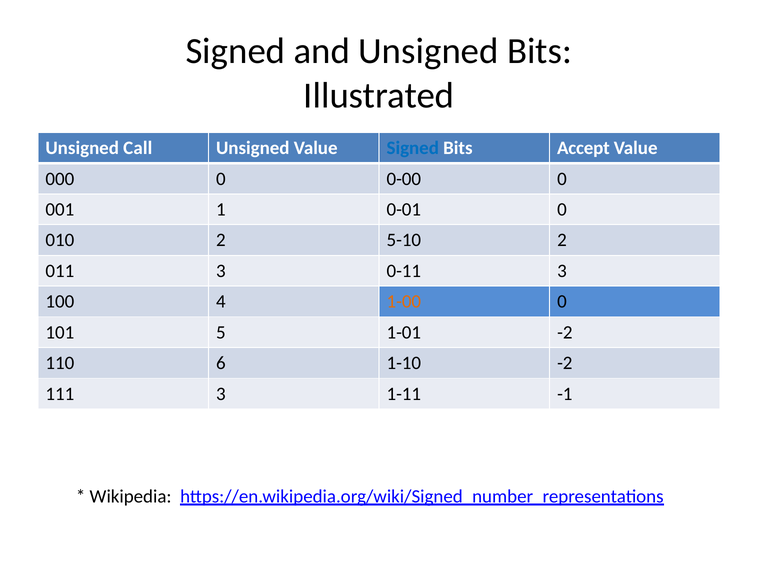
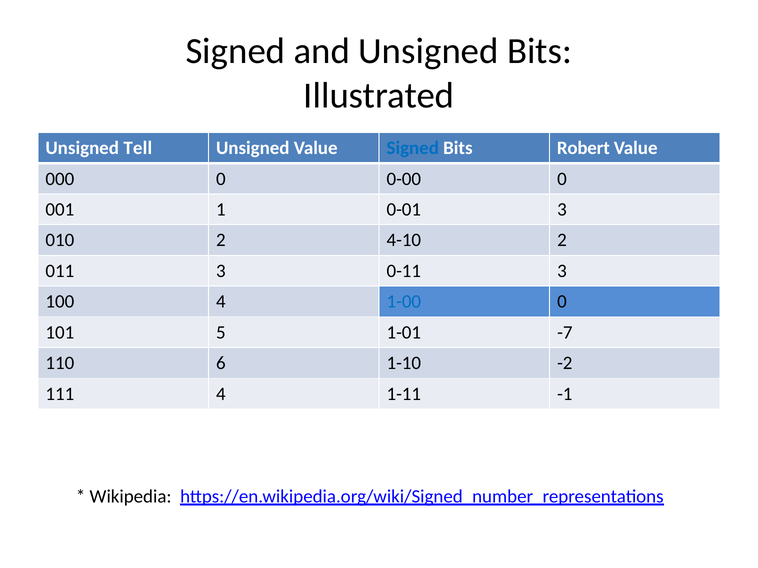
Call: Call -> Tell (138, 148)
Accept: Accept -> Robert (583, 148)
0-01 0: 0 -> 3 (562, 210)
5-10: 5-10 -> 4-10 (404, 240)
1-00 colour: orange -> blue (404, 302)
1-01 -2: -2 -> -7 (565, 333)
111 3: 3 -> 4 (221, 394)
